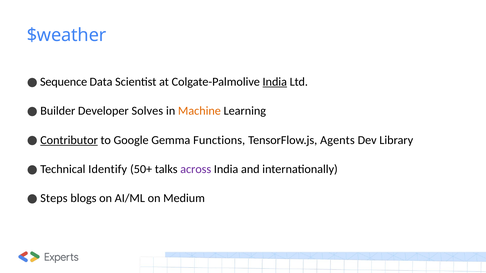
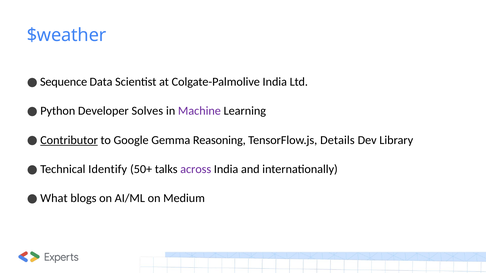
India underline: present -> none (275, 82)
Builder: Builder -> Python (58, 111)
Machine colour: orange -> purple (199, 111)
Functions: Functions -> Reasoning (219, 140)
Agents: Agents -> Details (337, 140)
Steps: Steps -> What (54, 199)
